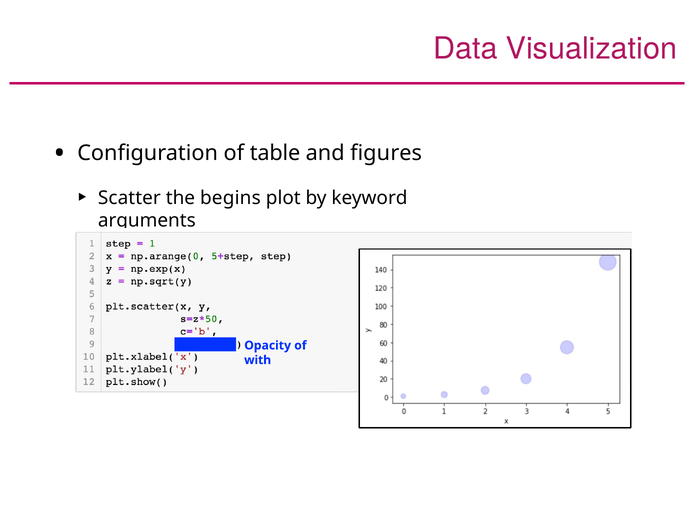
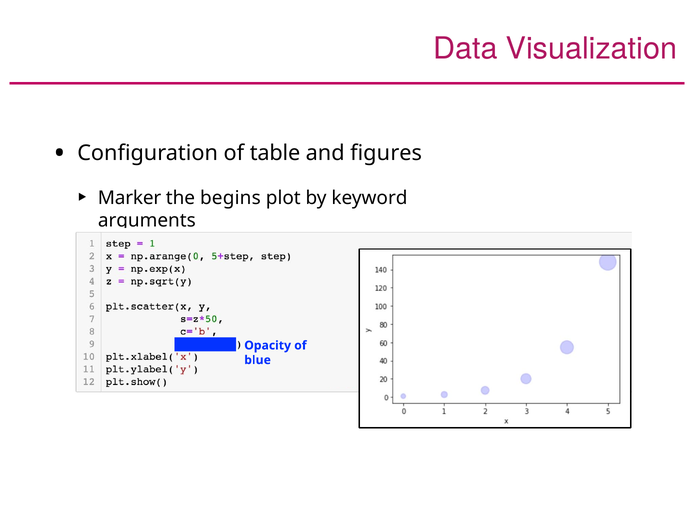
Scatter: Scatter -> Marker (130, 198)
with: with -> blue (258, 360)
